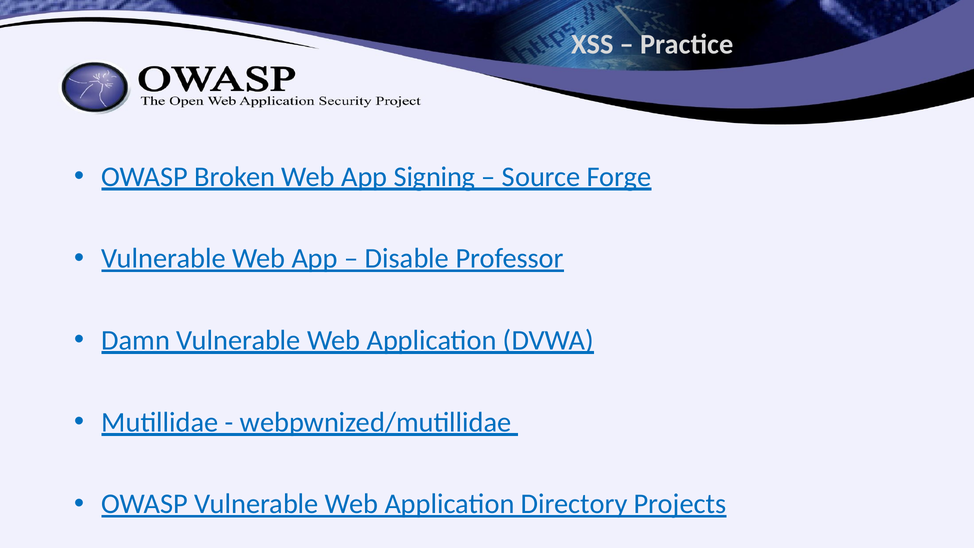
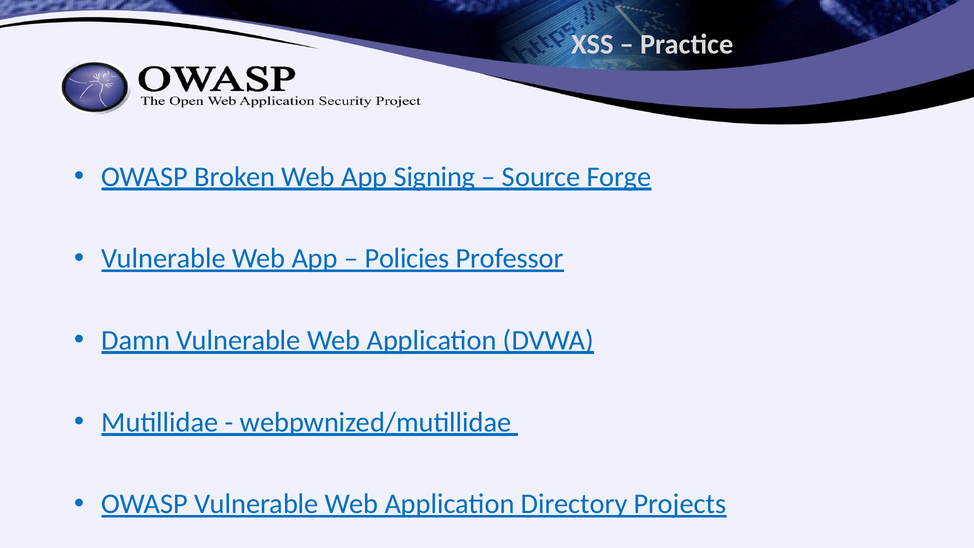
Disable: Disable -> Policies (407, 258)
